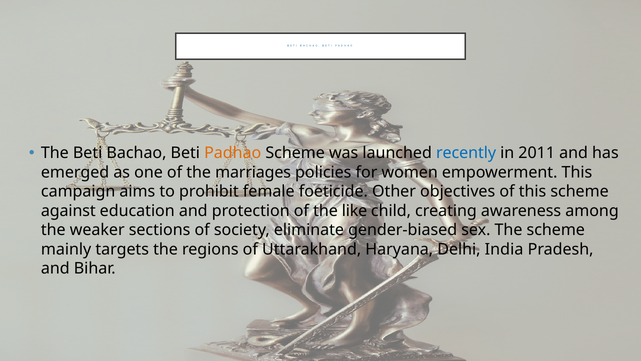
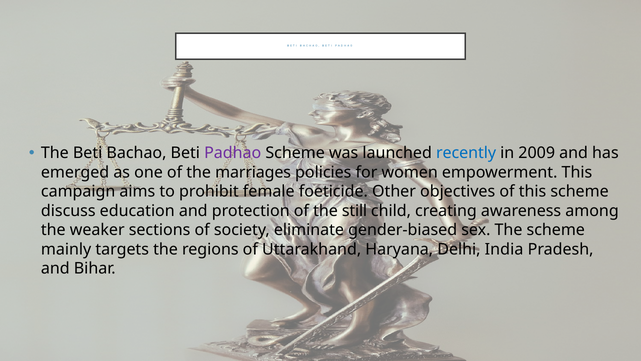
Padhao colour: orange -> purple (233, 153)
2011: 2011 -> 2009 (537, 153)
against: against -> discuss (68, 211)
like: like -> still (355, 211)
